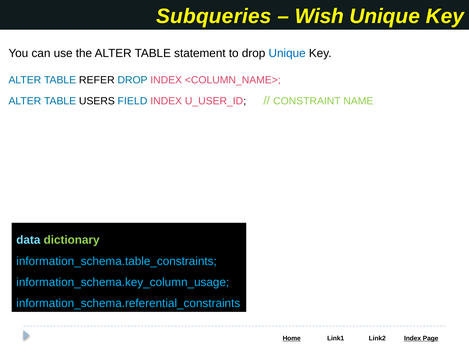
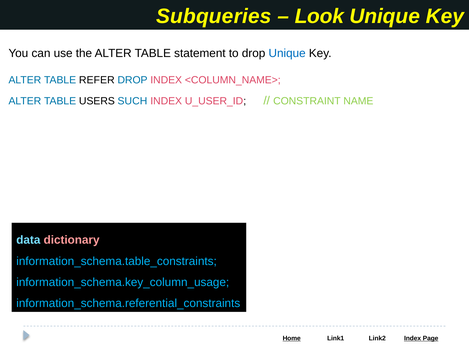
Wish: Wish -> Look (319, 16)
FIELD: FIELD -> SUCH (132, 101)
dictionary colour: light green -> pink (72, 240)
